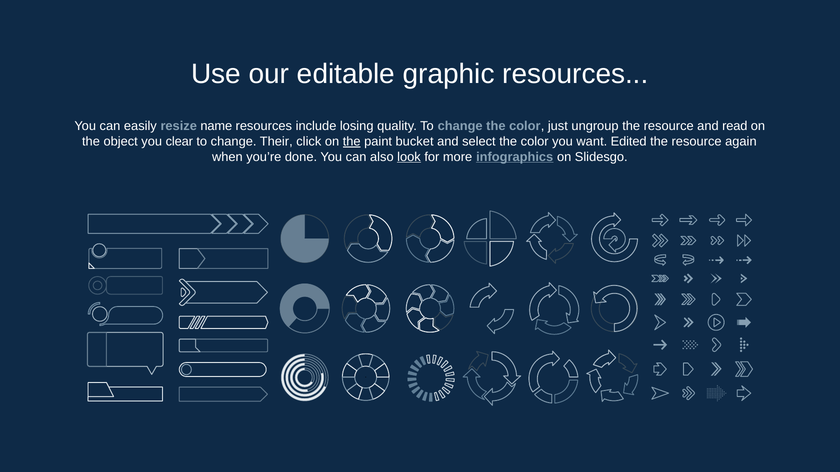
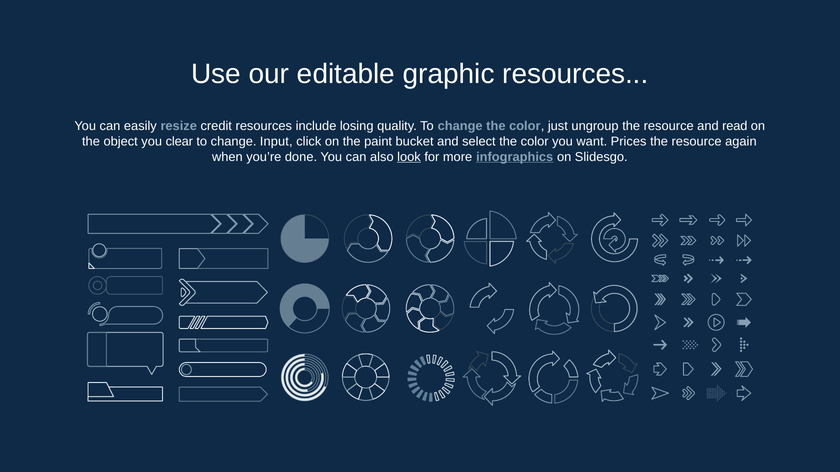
name: name -> credit (216, 126)
Their: Their -> Input (276, 142)
the underline: present -> none (352, 142)
Edited: Edited -> Prices (629, 142)
